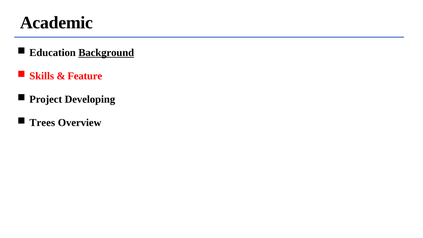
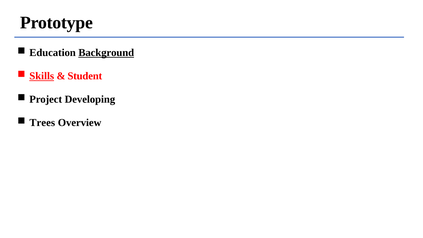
Academic: Academic -> Prototype (57, 23)
Skills underline: none -> present (42, 76)
Feature: Feature -> Student (85, 76)
